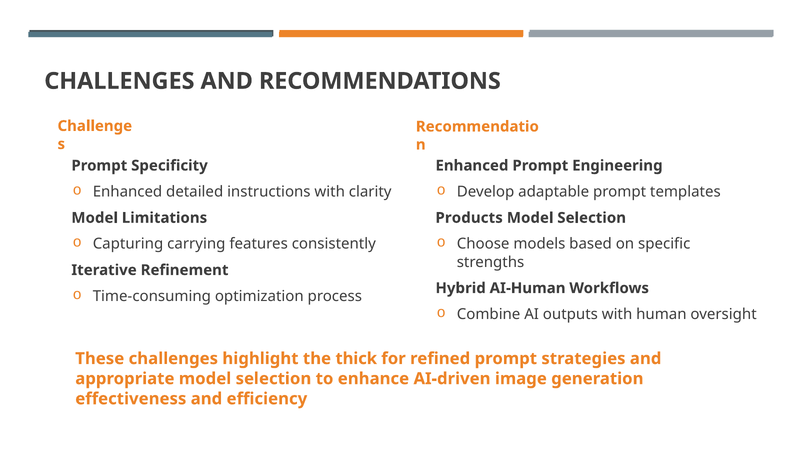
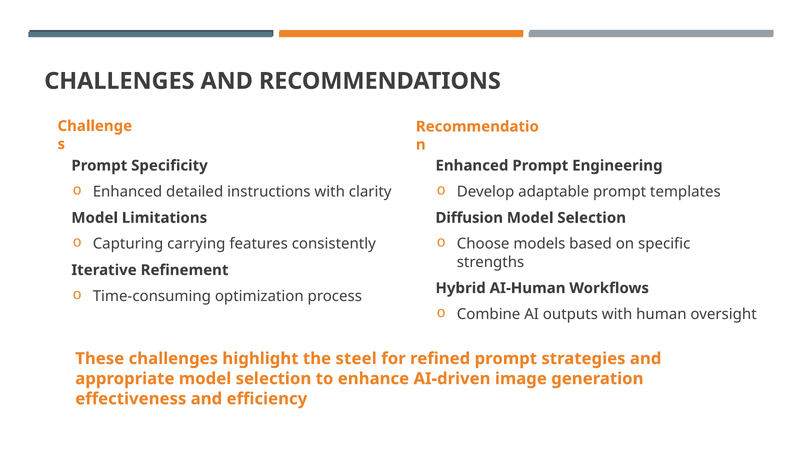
Products: Products -> Diffusion (469, 218)
thick: thick -> steel (356, 358)
